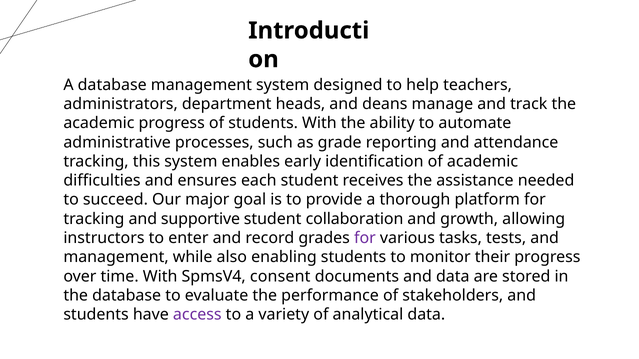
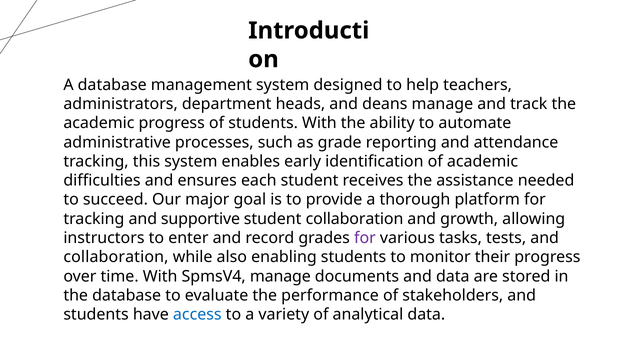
management: management -> collaboration (116, 257)
SpmsV4 consent: consent -> manage (280, 277)
access colour: purple -> blue (197, 315)
